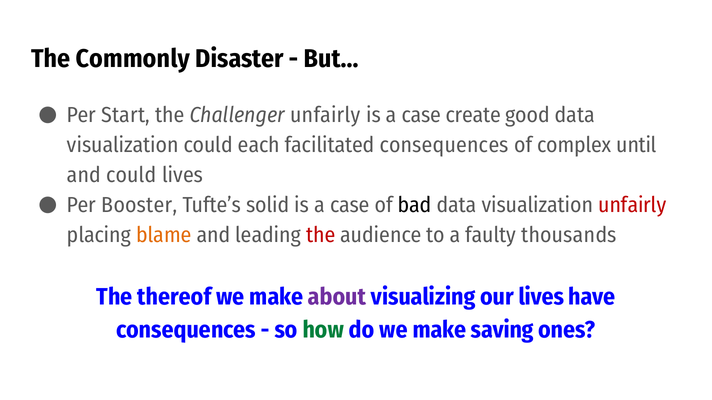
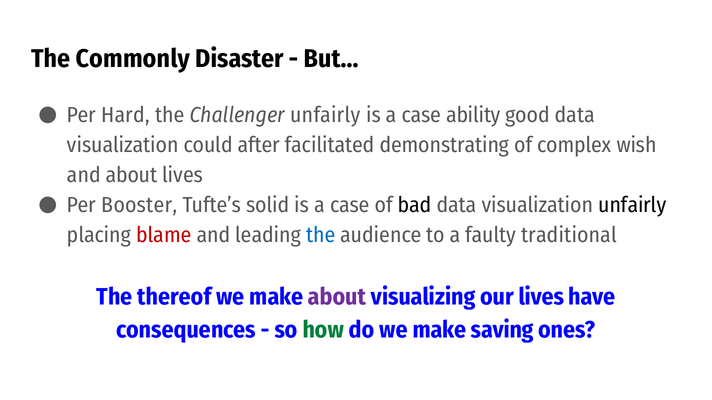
Start: Start -> Hard (125, 115)
create: create -> ability (473, 115)
each: each -> after (259, 145)
facilitated consequences: consequences -> demonstrating (444, 145)
until: until -> wish (637, 145)
and could: could -> about (132, 175)
unfairly colour: red -> black (632, 205)
blame colour: orange -> red (164, 235)
the colour: red -> blue (321, 235)
thousands: thousands -> traditional (569, 235)
